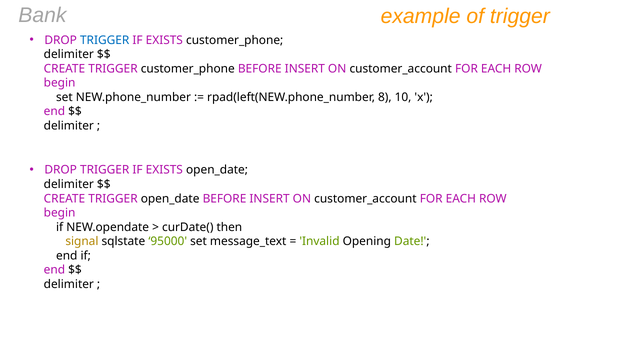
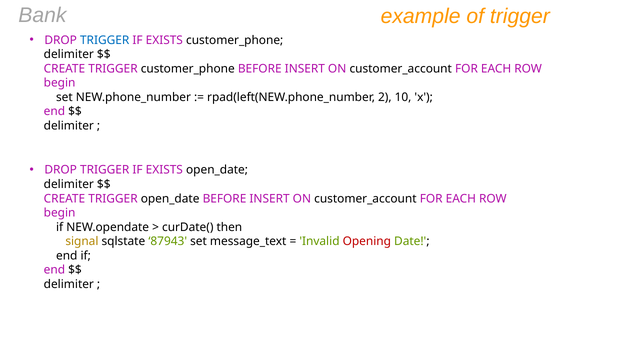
8: 8 -> 2 (385, 97)
95000: 95000 -> 87943 (168, 241)
Opening colour: black -> red (367, 241)
